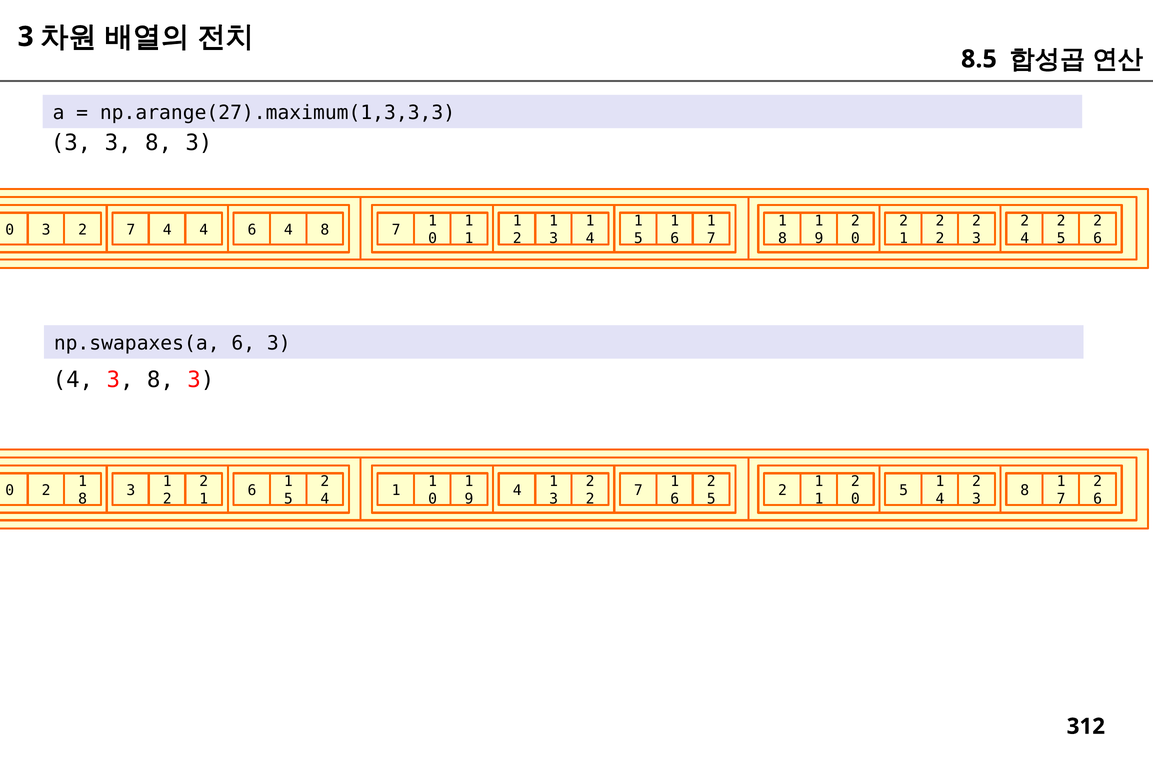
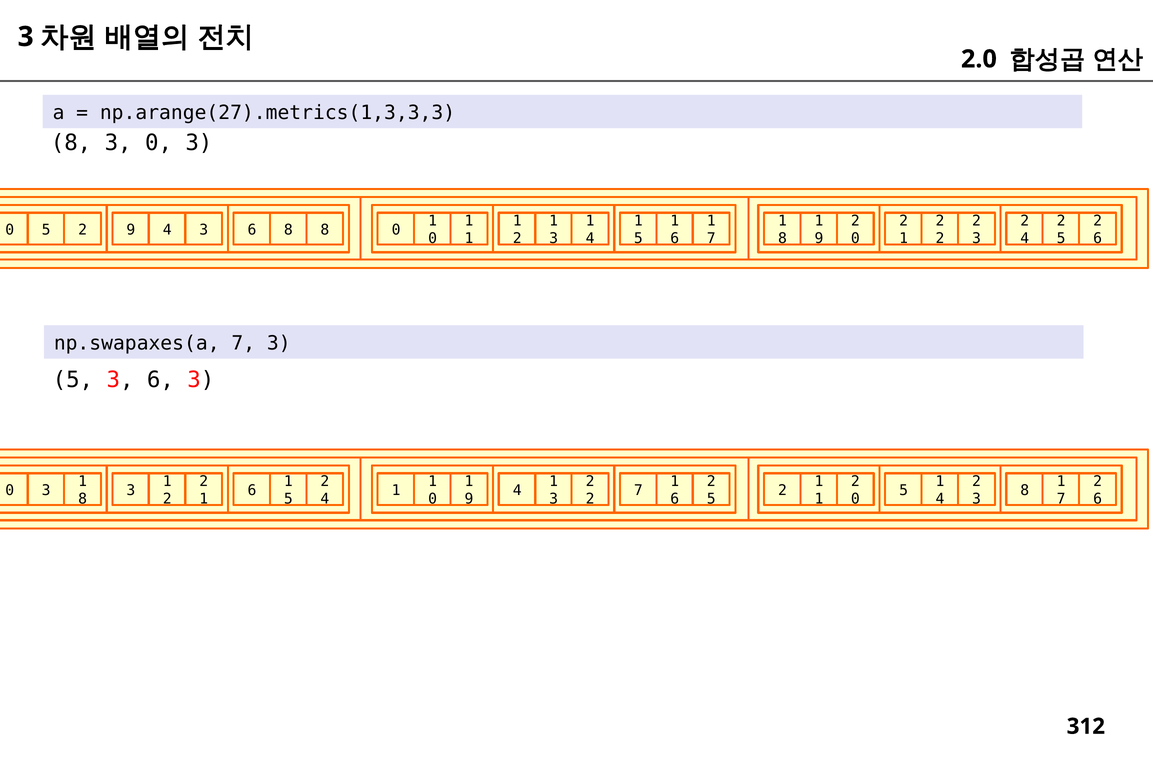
8.5: 8.5 -> 2.0 (979, 59)
np.arange(27).maximum(1,3,3,3: np.arange(27).maximum(1,3,3,3 -> np.arange(27).metrics(1,3,3,3 (278, 113)
3: 3 -> 8 (71, 143)
8: 8 -> 0 (159, 143)
3: 3 -> 5 (46, 230)
7: 7 -> 9 (131, 230)
4 4: 4 -> 3 (204, 230)
6 4: 4 -> 8 (288, 230)
8 7: 7 -> 0 (396, 230)
np.swapaxes(a 6: 6 -> 7 (243, 343)
4: 4 -> 5 (73, 380)
8: 8 -> 6 (160, 380)
2: 2 -> 3 (46, 490)
